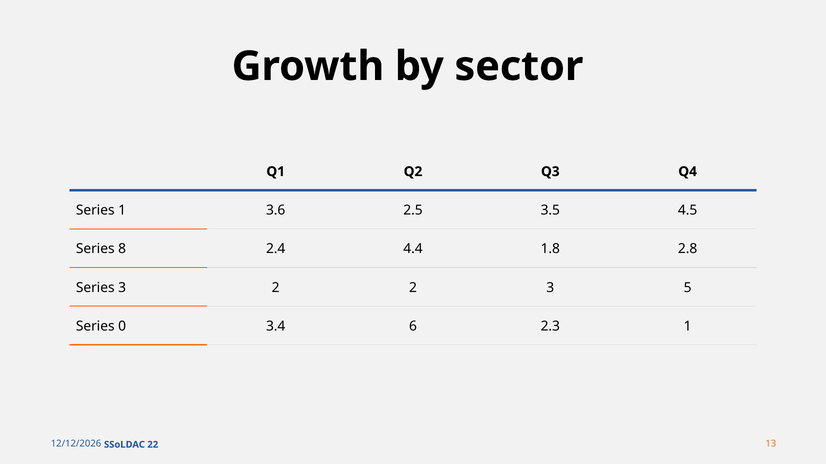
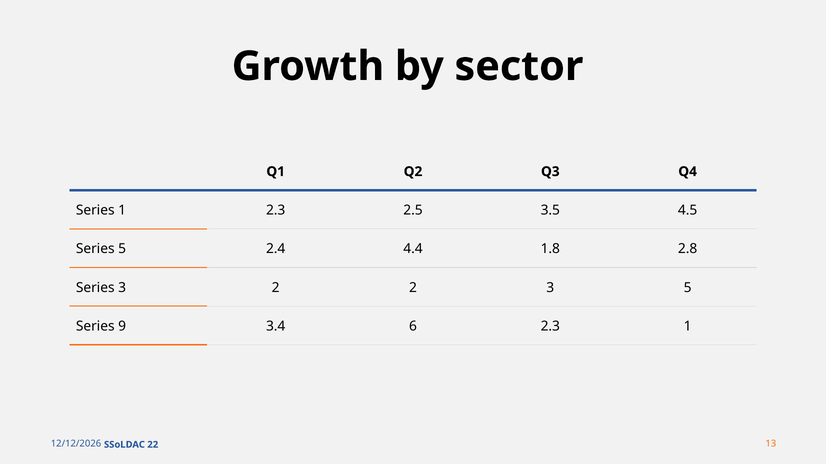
1 3.6: 3.6 -> 2.3 (276, 211)
Series 8: 8 -> 5 (122, 249)
0: 0 -> 9 (122, 327)
